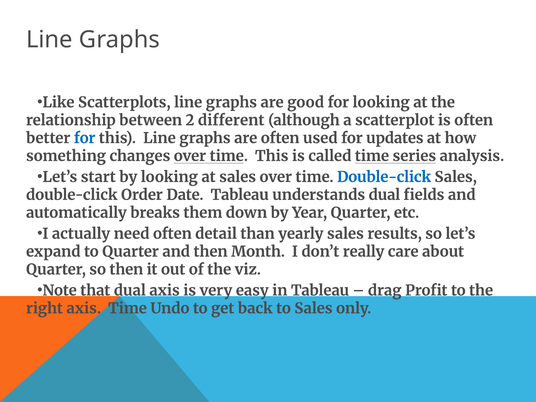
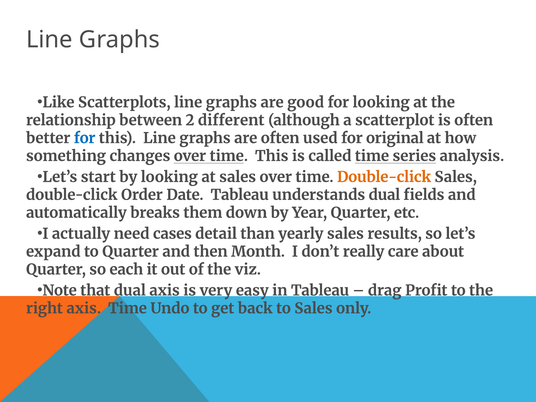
updates: updates -> original (395, 138)
Double-click colour: blue -> orange (384, 177)
need often: often -> cases (172, 234)
so then: then -> each (126, 270)
